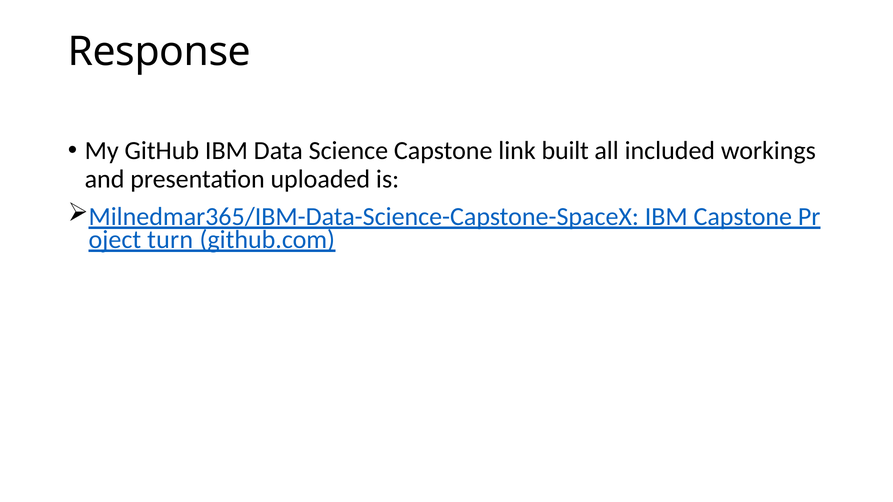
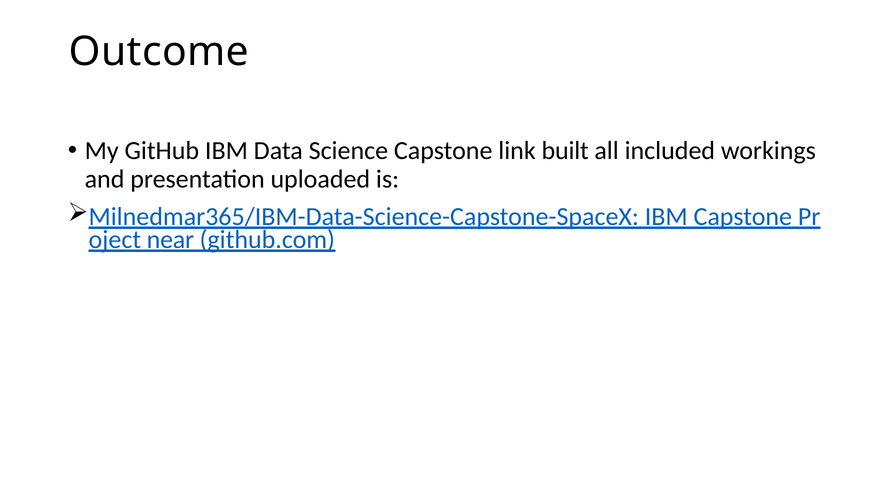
Response: Response -> Outcome (159, 52)
turn: turn -> near (170, 240)
